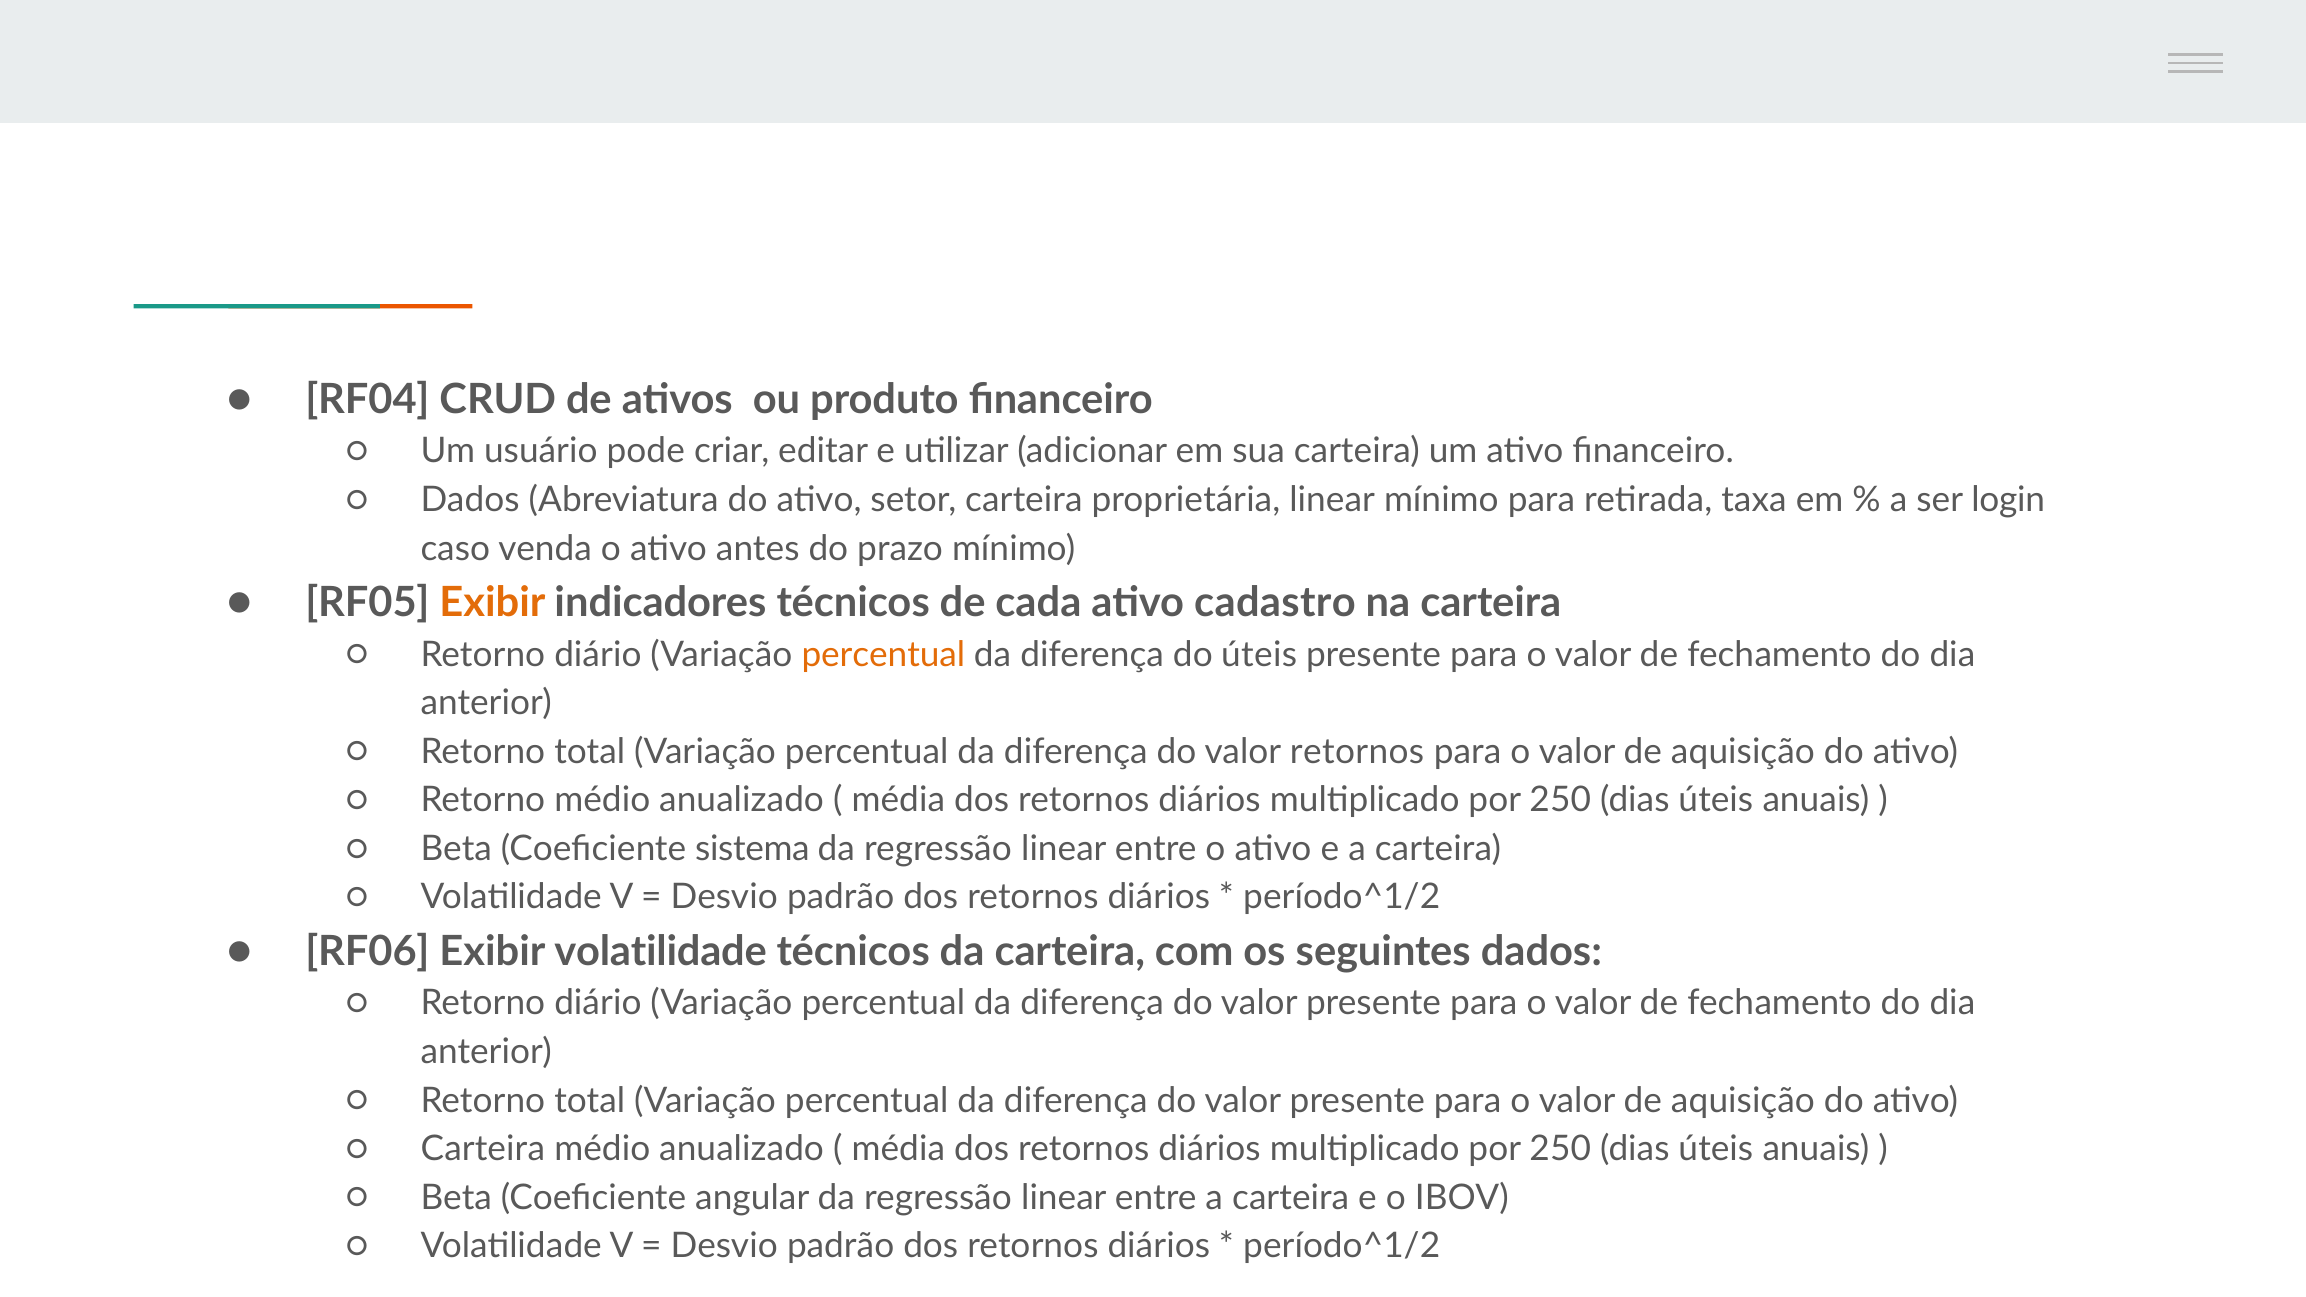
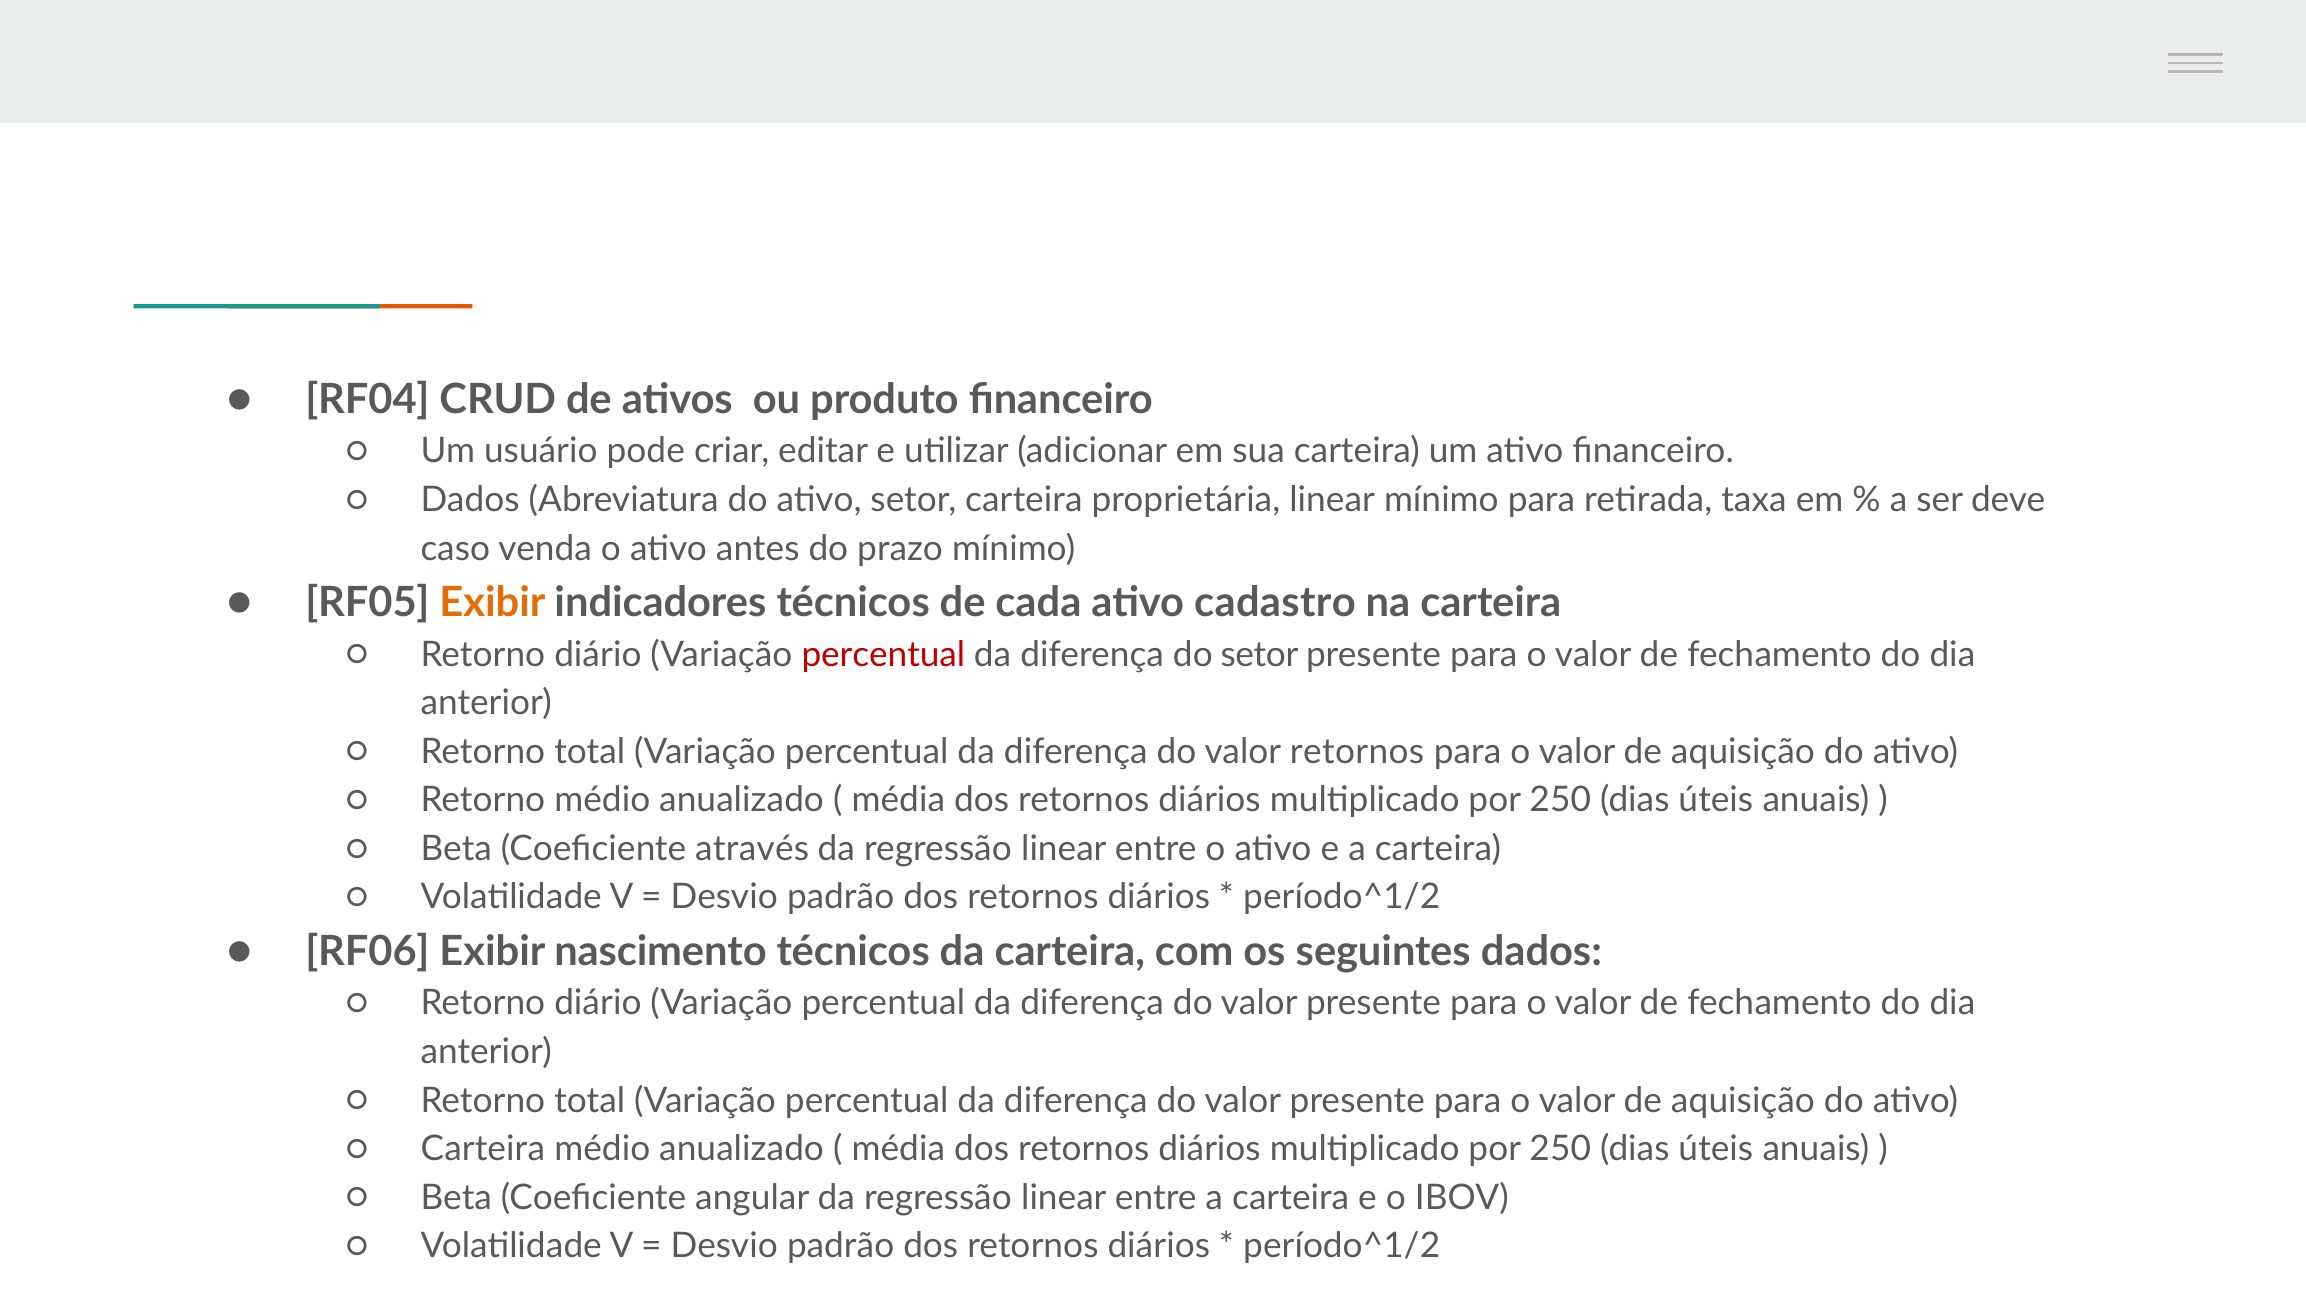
login: login -> deve (2008, 500)
percentual colour: orange -> red (883, 655)
do úteis: úteis -> setor (1259, 655)
sistema: sistema -> através (752, 849)
Exibir volatilidade: volatilidade -> nascimento (661, 952)
